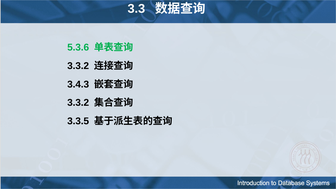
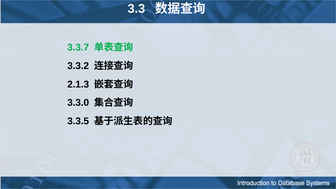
5.3.6: 5.3.6 -> 3.3.7 (78, 47)
3.4.3: 3.4.3 -> 2.1.3 (78, 84)
3.3.2: 3.3.2 -> 3.3.0 (78, 103)
